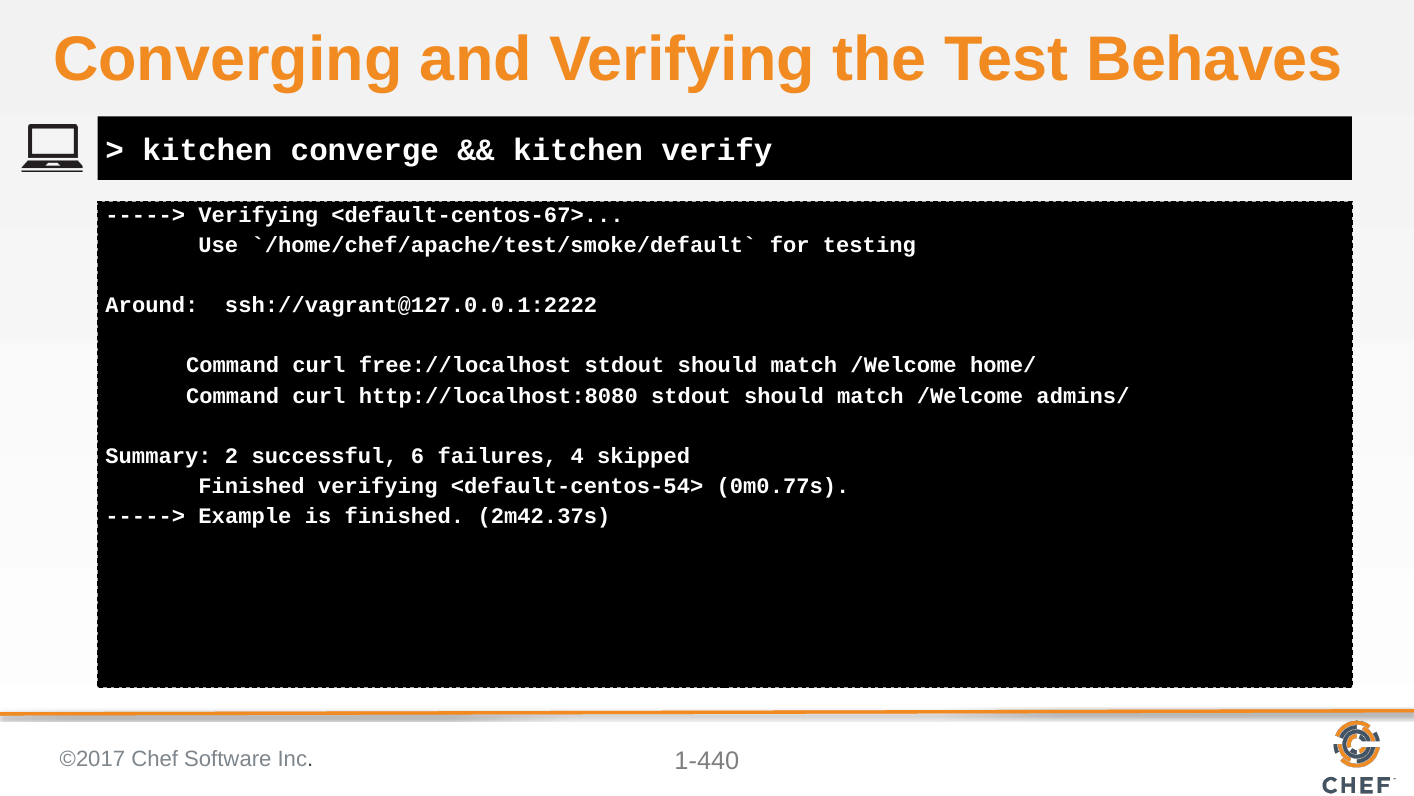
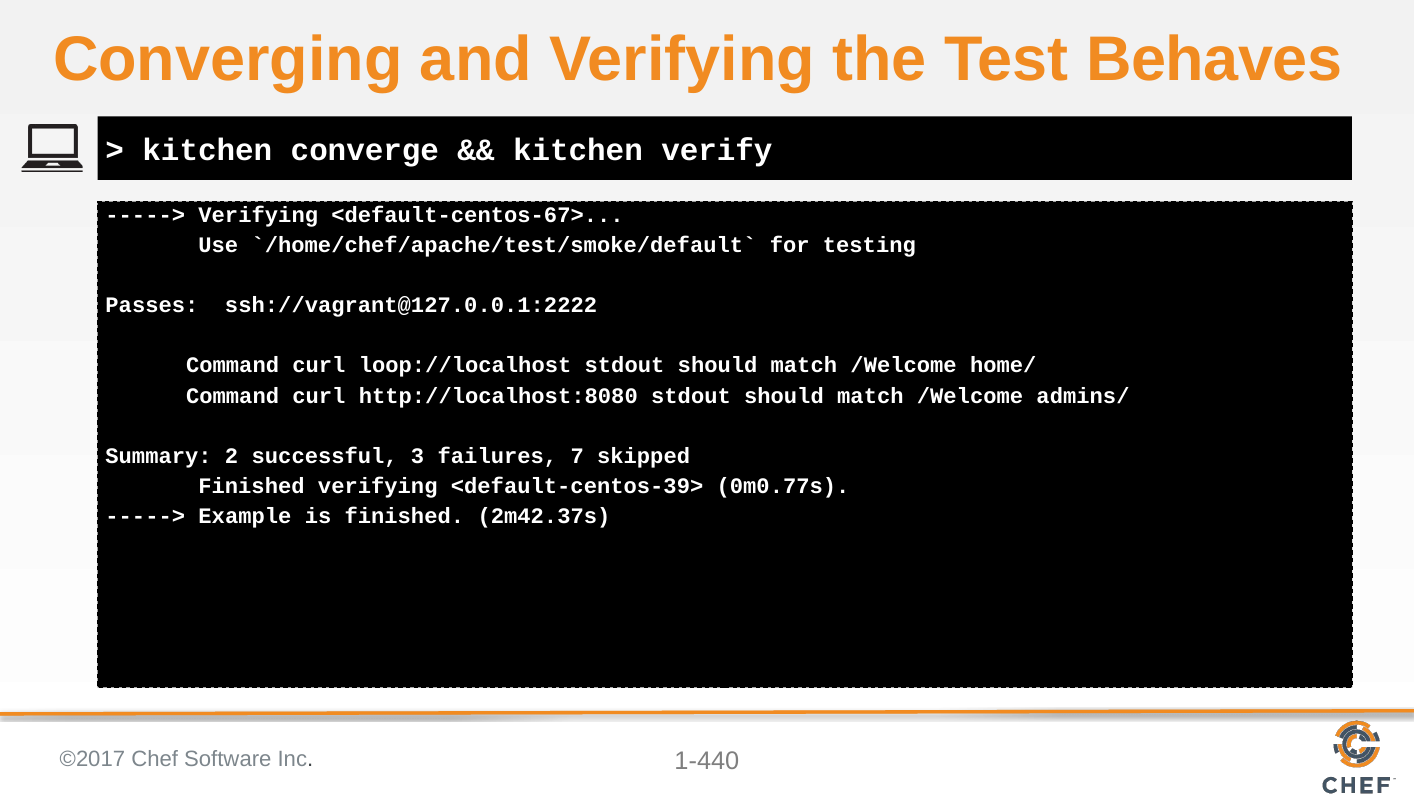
Around: Around -> Passes (152, 305)
free://localhost: free://localhost -> loop://localhost (465, 365)
6: 6 -> 3 (418, 455)
4: 4 -> 7 (577, 455)
<default-centos-54>: <default-centos-54> -> <default-centos-39> (577, 486)
